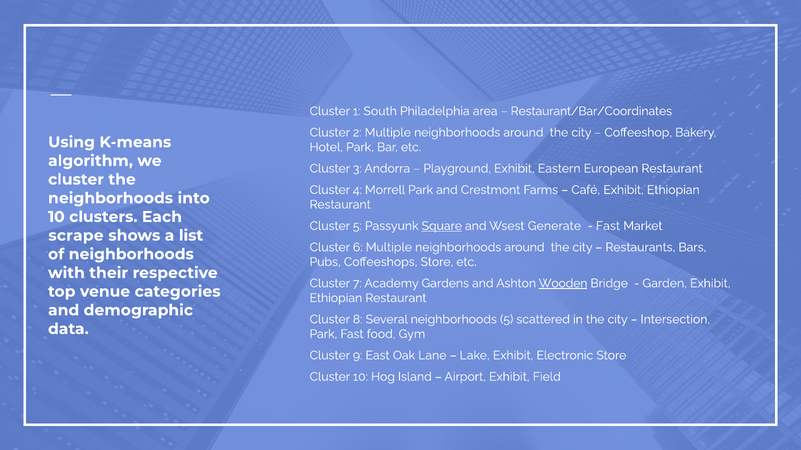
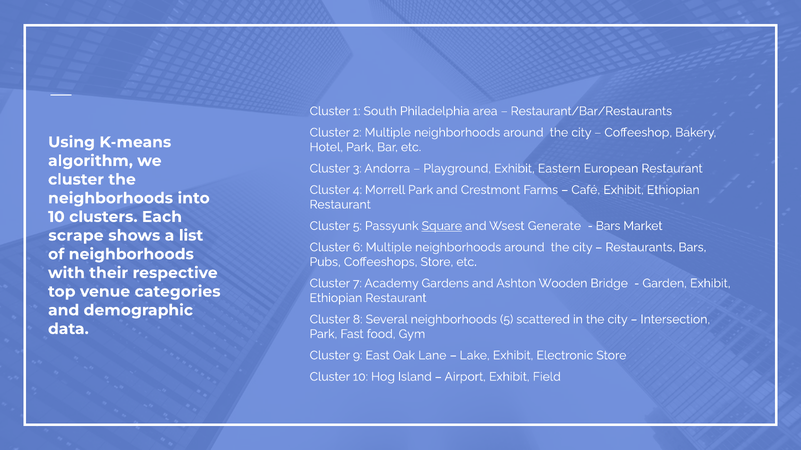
Restaurant/Bar/Coordinates: Restaurant/Bar/Coordinates -> Restaurant/Bar/Restaurants (591, 111)
Fast: Fast -> Bars (608, 226)
Wooden underline: present -> none (563, 284)
